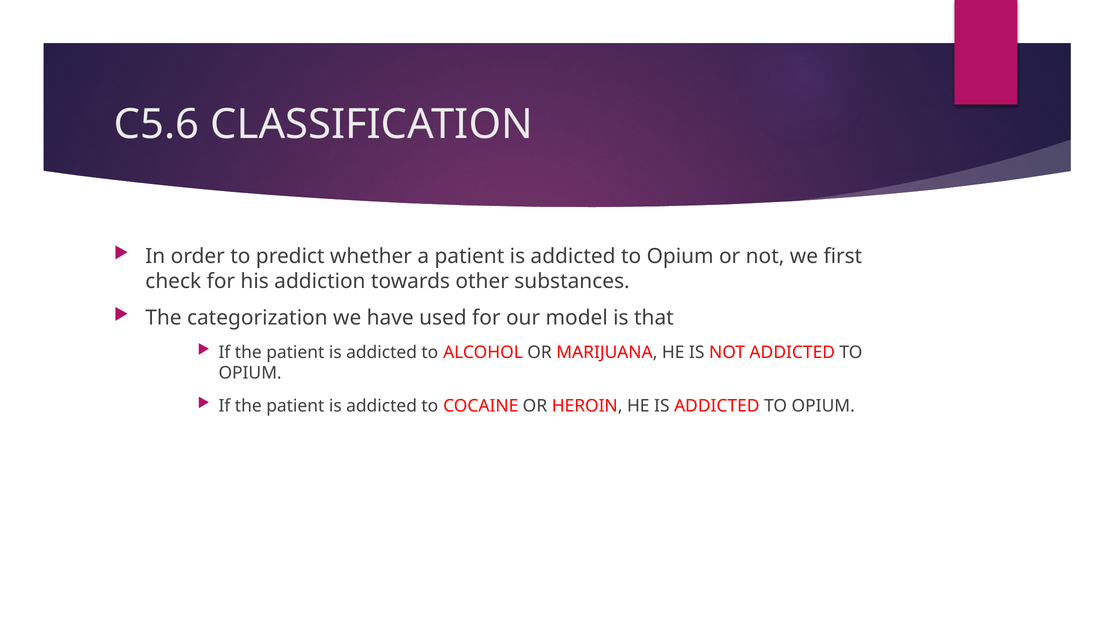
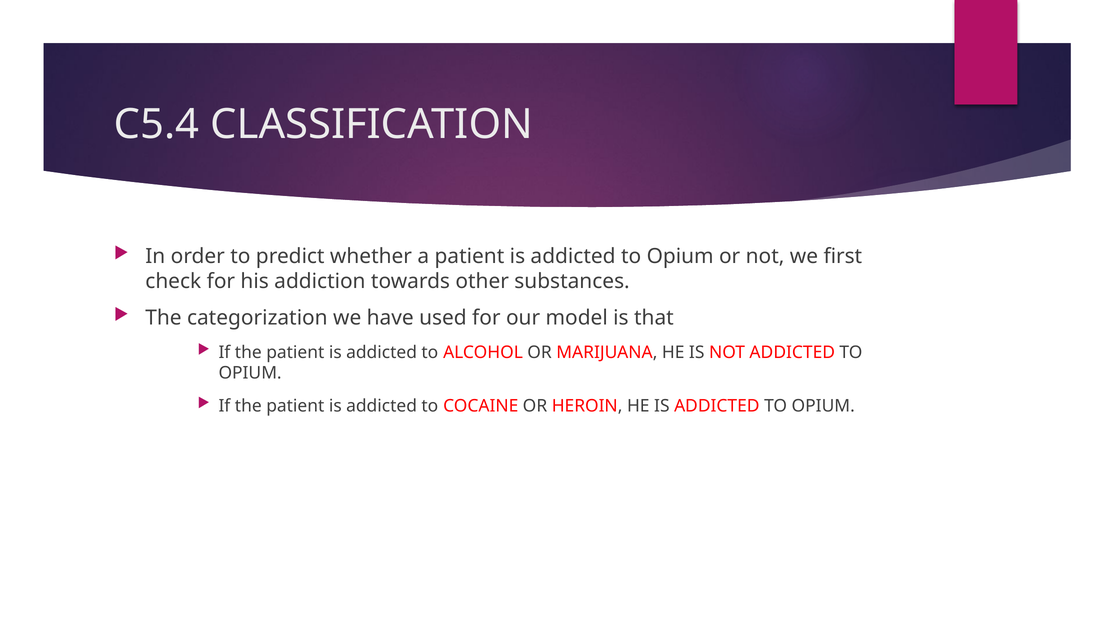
C5.6: C5.6 -> C5.4 (157, 124)
